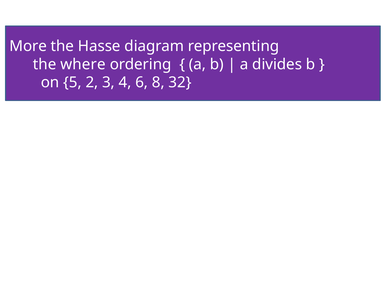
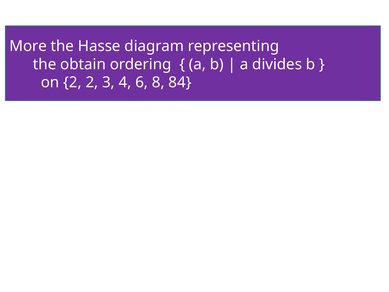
where: where -> obtain (83, 64)
on 5: 5 -> 2 (72, 82)
32: 32 -> 84 (180, 82)
